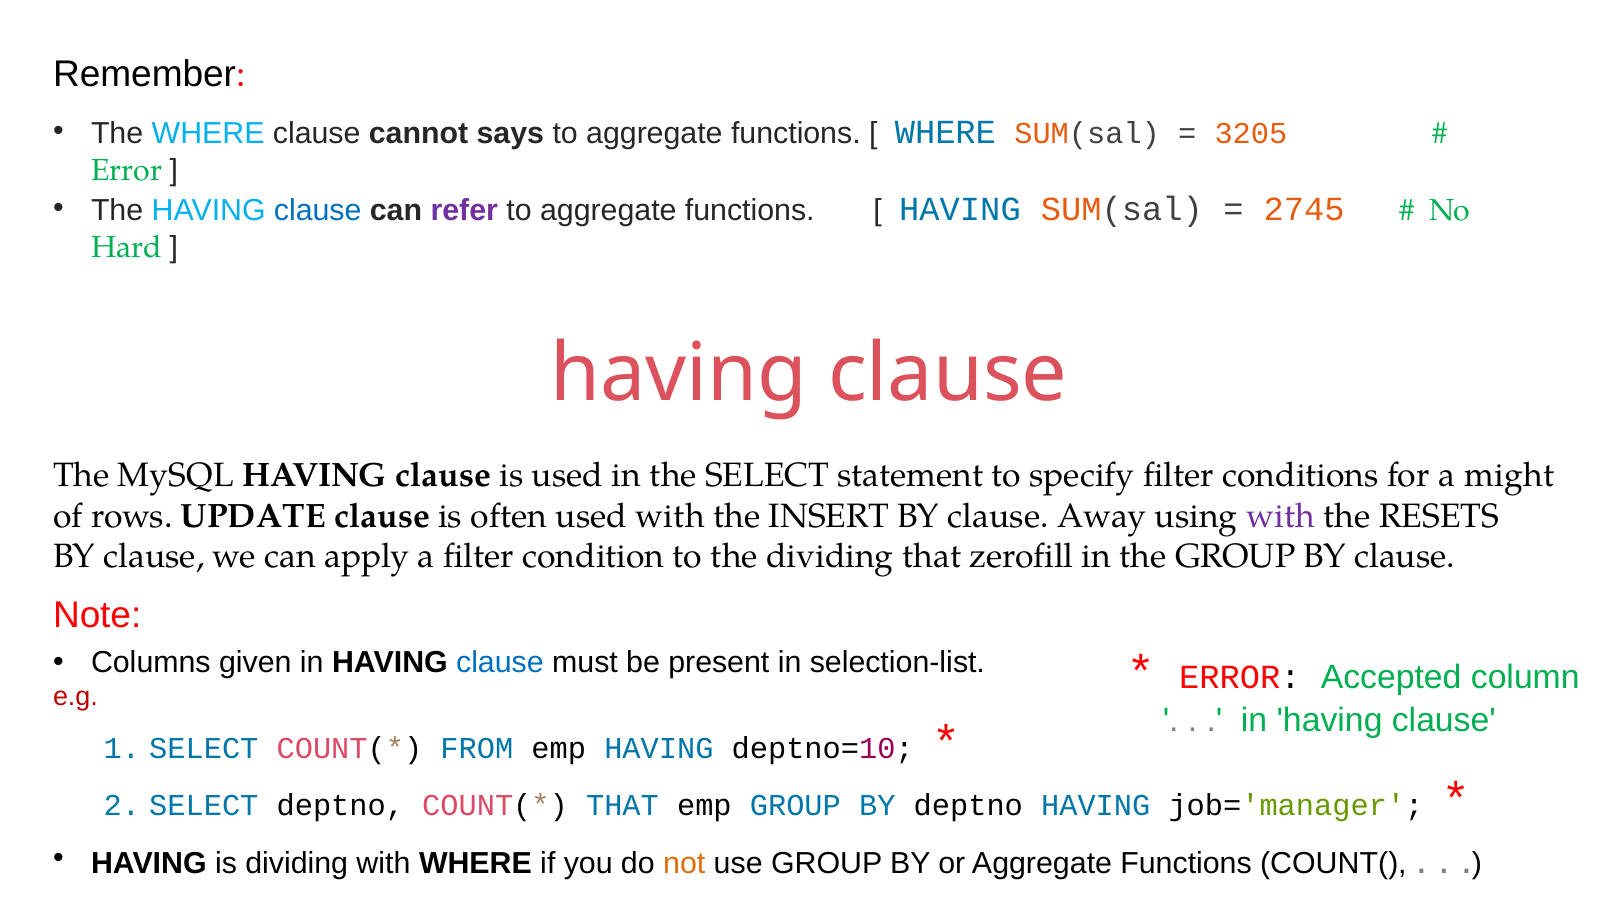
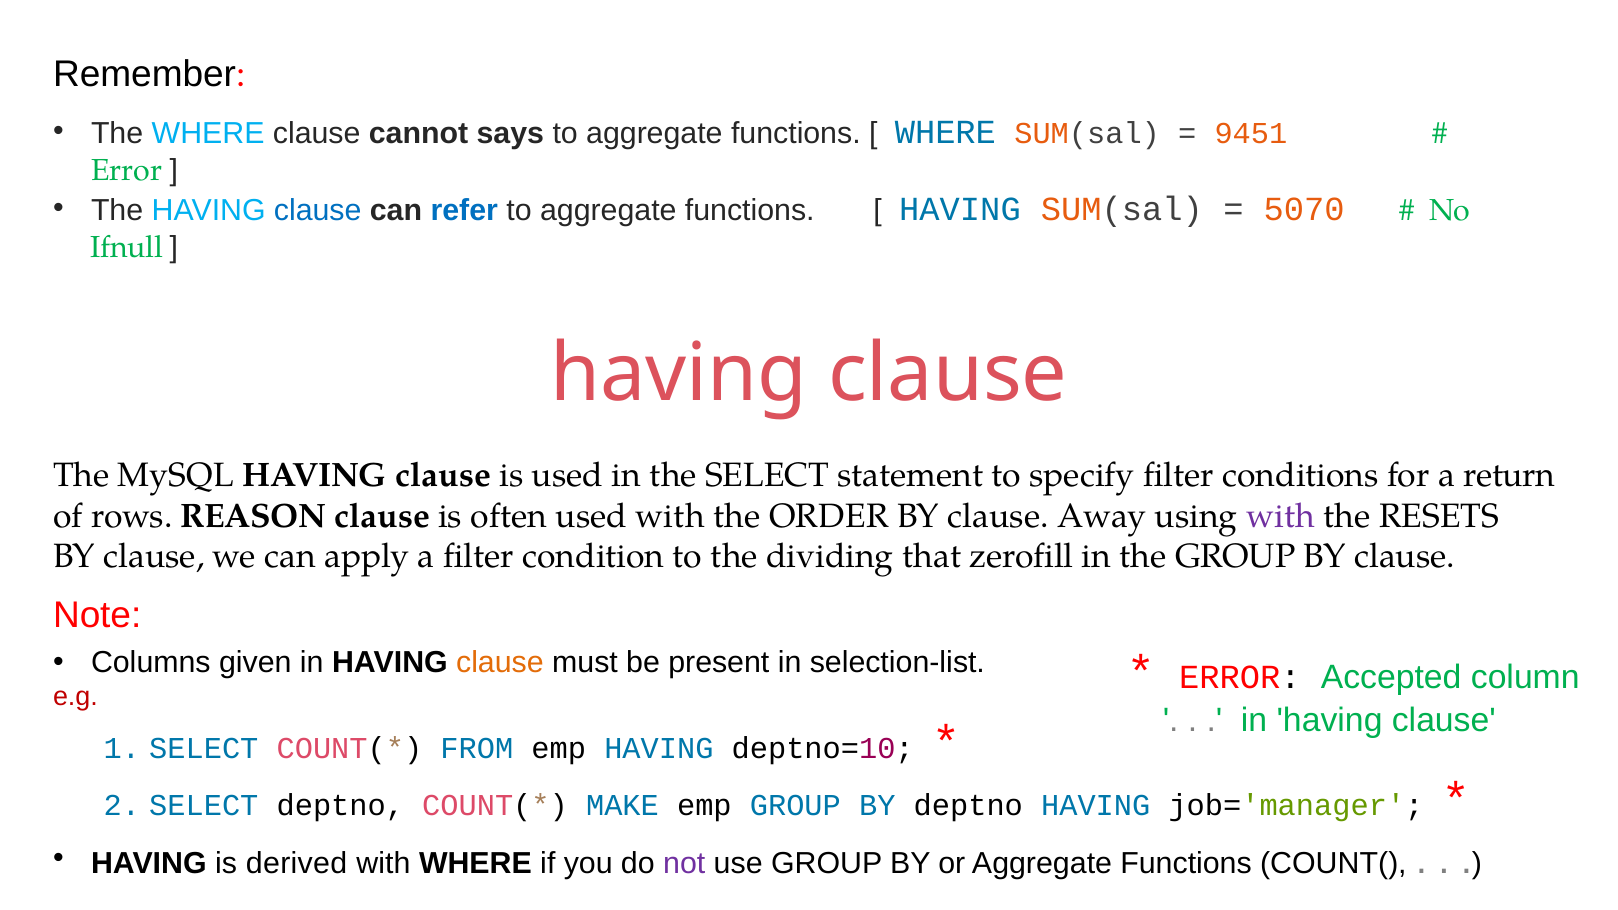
3205: 3205 -> 9451 (1251, 134)
refer colour: purple -> blue (464, 211)
2745: 2745 -> 5070 (1304, 209)
Hard: Hard -> Ifnull (127, 248)
might: might -> return (1510, 476)
UPDATE: UPDATE -> REASON (254, 516)
INSERT: INSERT -> ORDER (829, 516)
clause colour: blue -> orange (500, 663)
THAT: THAT -> MAKE (622, 805)
is dividing: dividing -> derived (297, 863)
not colour: orange -> purple (684, 863)
